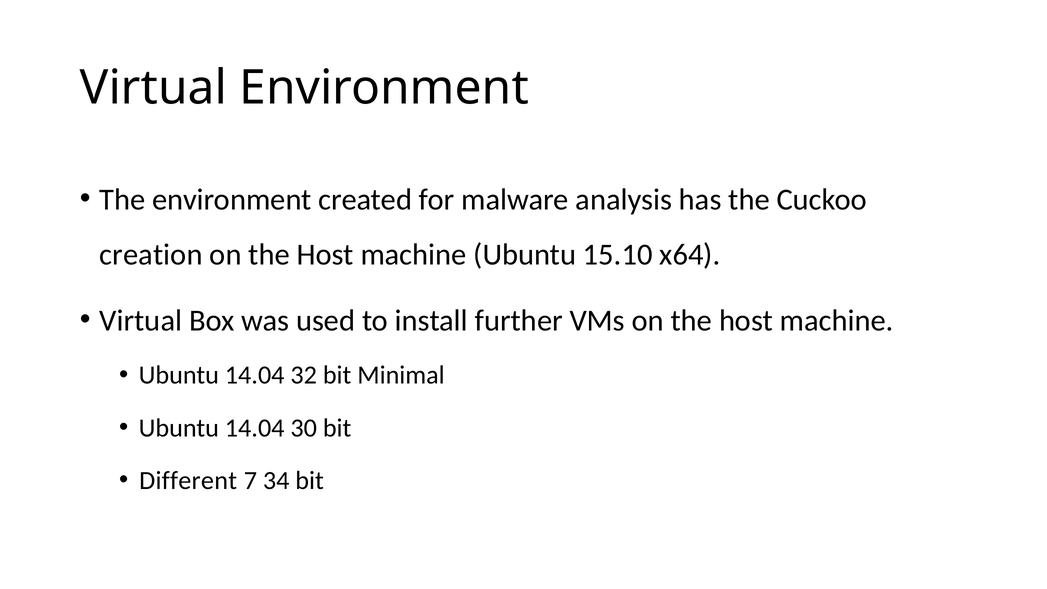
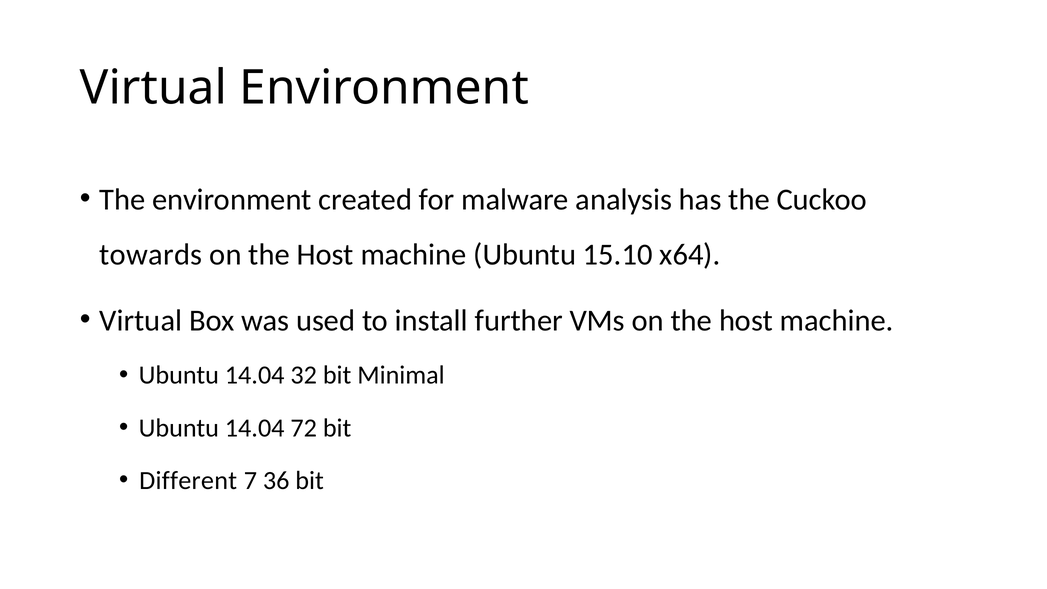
creation: creation -> towards (151, 254)
30: 30 -> 72 (304, 428)
34: 34 -> 36 (276, 480)
